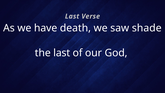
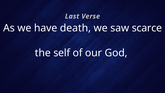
shade: shade -> scarce (147, 28)
the last: last -> self (62, 53)
